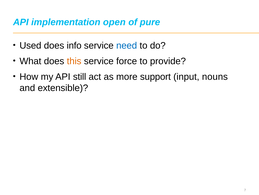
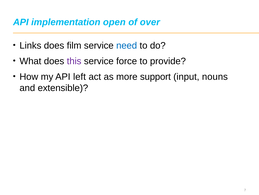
pure: pure -> over (150, 22)
Used: Used -> Links (30, 45)
info: info -> film (74, 45)
this colour: orange -> purple (74, 61)
still: still -> left (79, 76)
